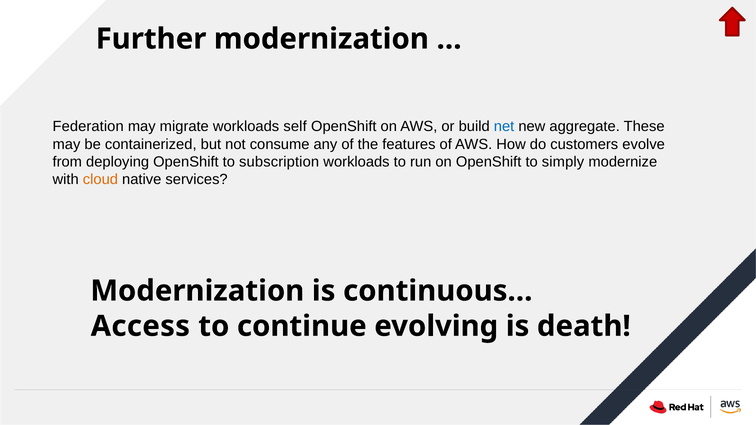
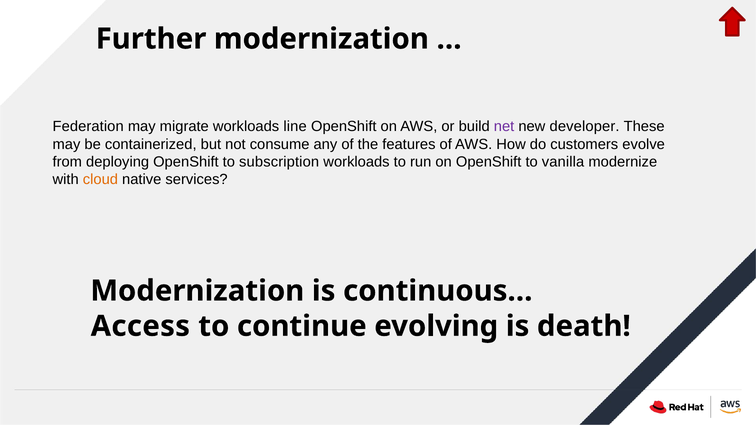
self: self -> line (295, 127)
net colour: blue -> purple (504, 127)
aggregate: aggregate -> developer (585, 127)
simply: simply -> vanilla (563, 162)
